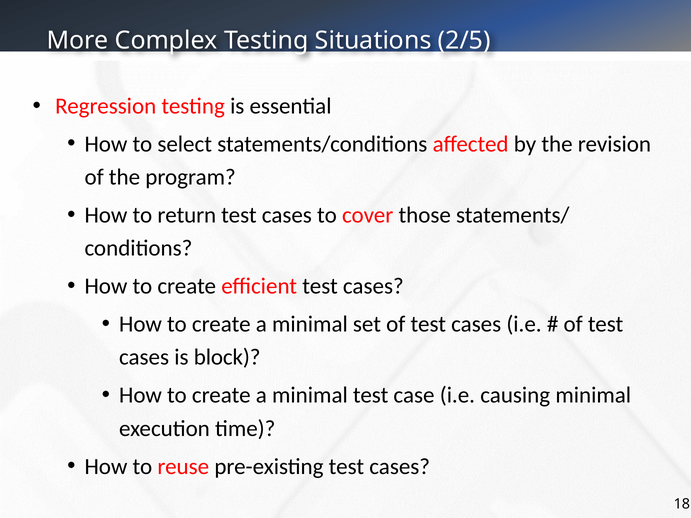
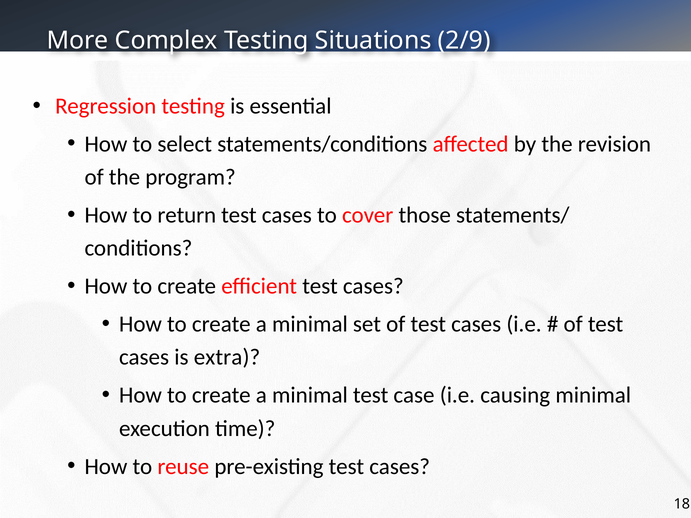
2/5: 2/5 -> 2/9 (464, 41)
block: block -> extra (227, 358)
